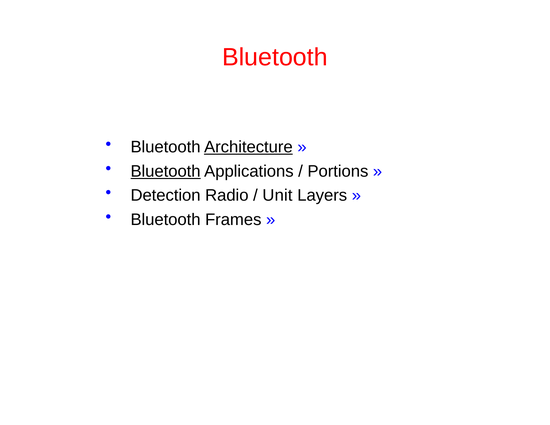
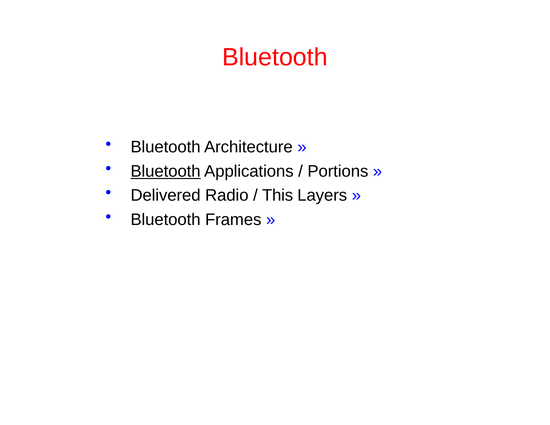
Architecture underline: present -> none (248, 147)
Detection: Detection -> Delivered (166, 195)
Unit: Unit -> This (278, 195)
